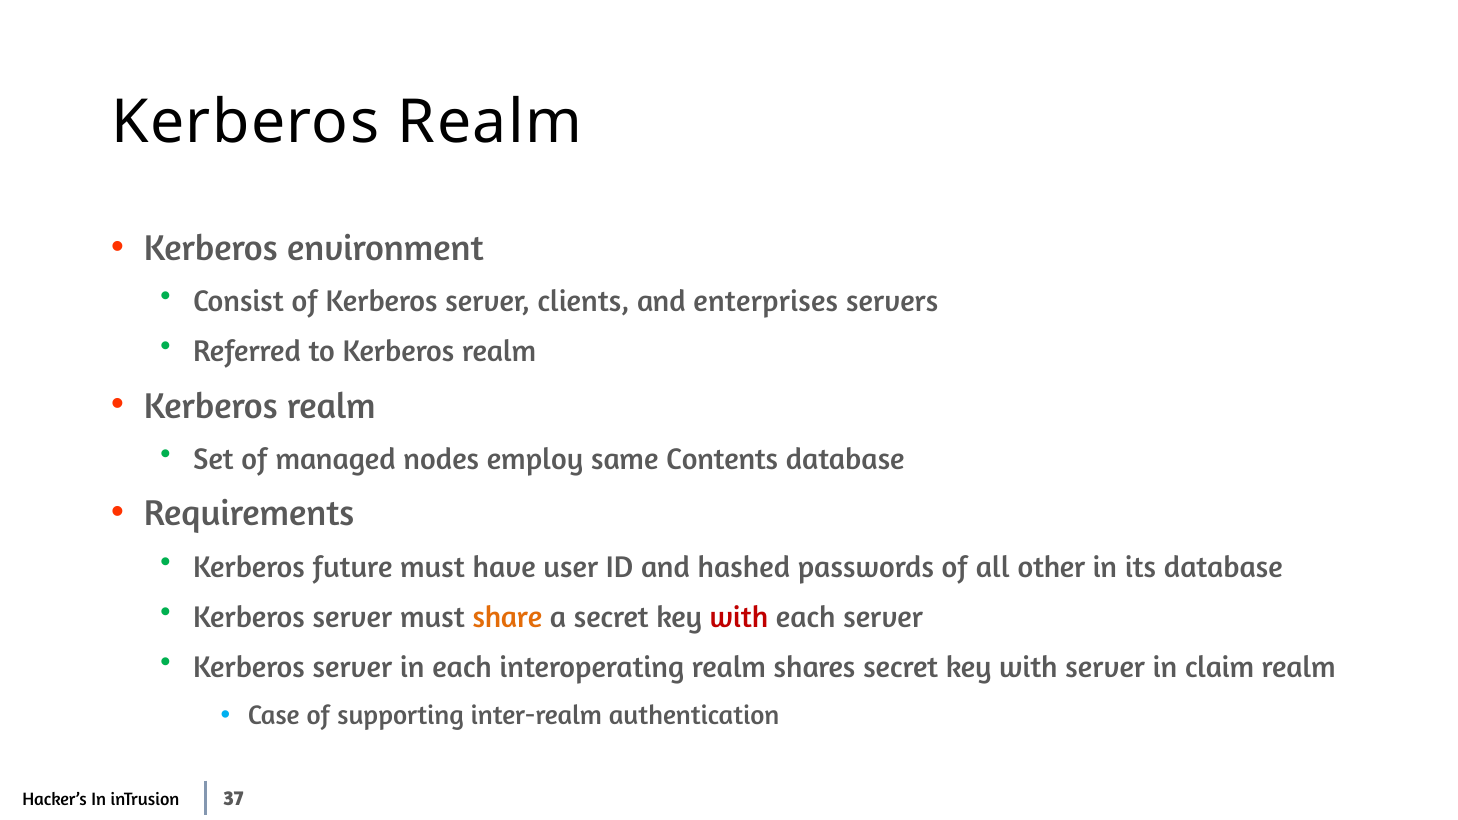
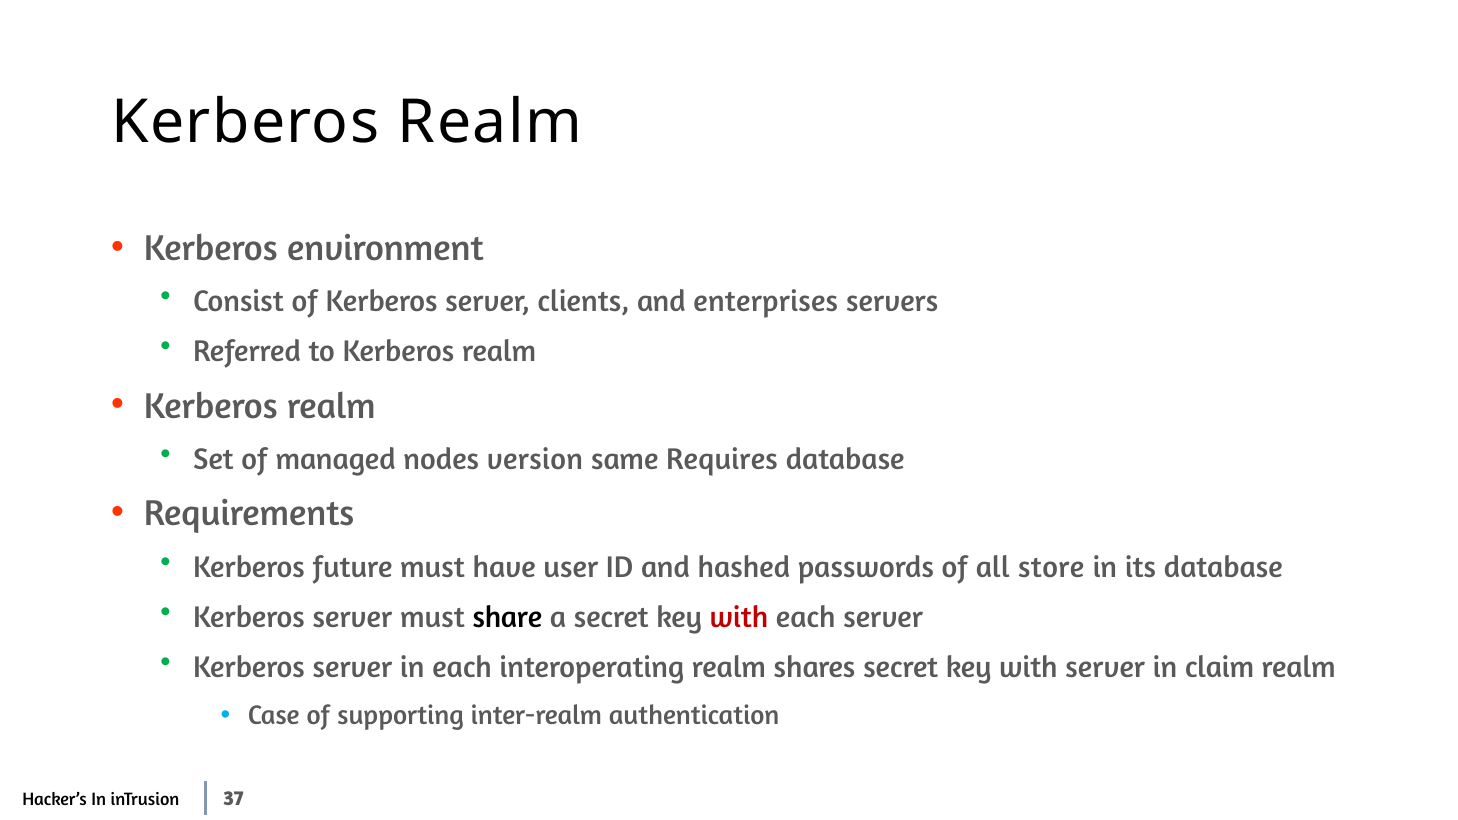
employ: employ -> version (535, 459)
Contents: Contents -> Requires (722, 459)
other: other -> store (1051, 567)
share colour: orange -> black (507, 617)
